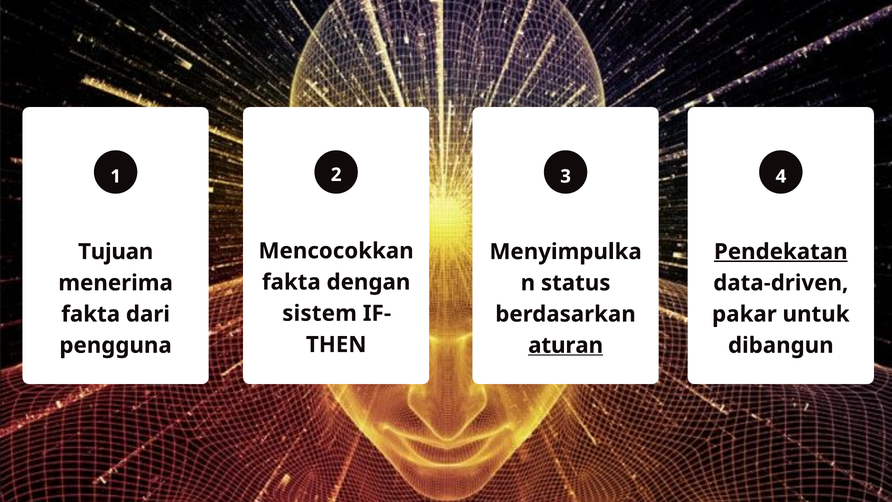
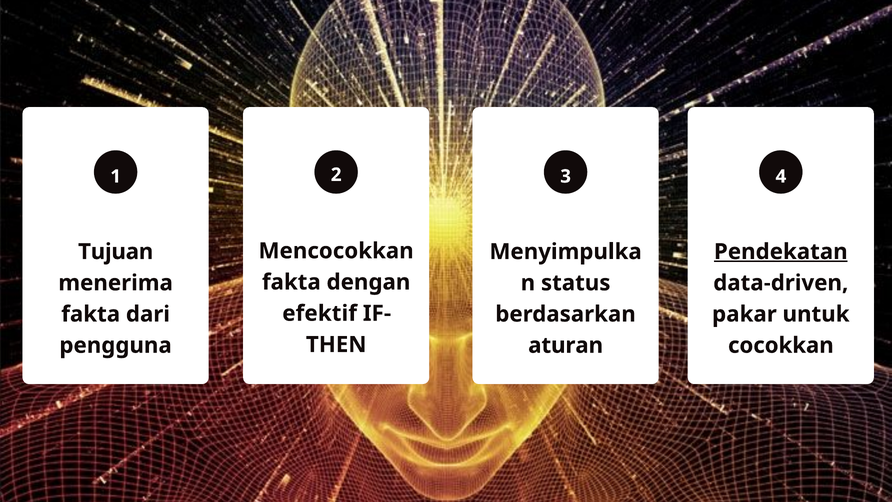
sistem: sistem -> efektif (320, 313)
aturan underline: present -> none (566, 345)
dibangun: dibangun -> cocokkan (781, 345)
